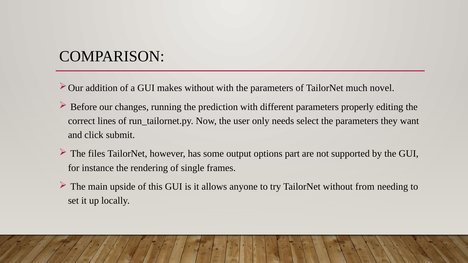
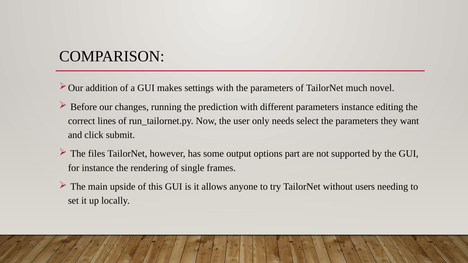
makes without: without -> settings (199, 88)
parameters properly: properly -> instance (357, 107)
from: from -> users (365, 187)
